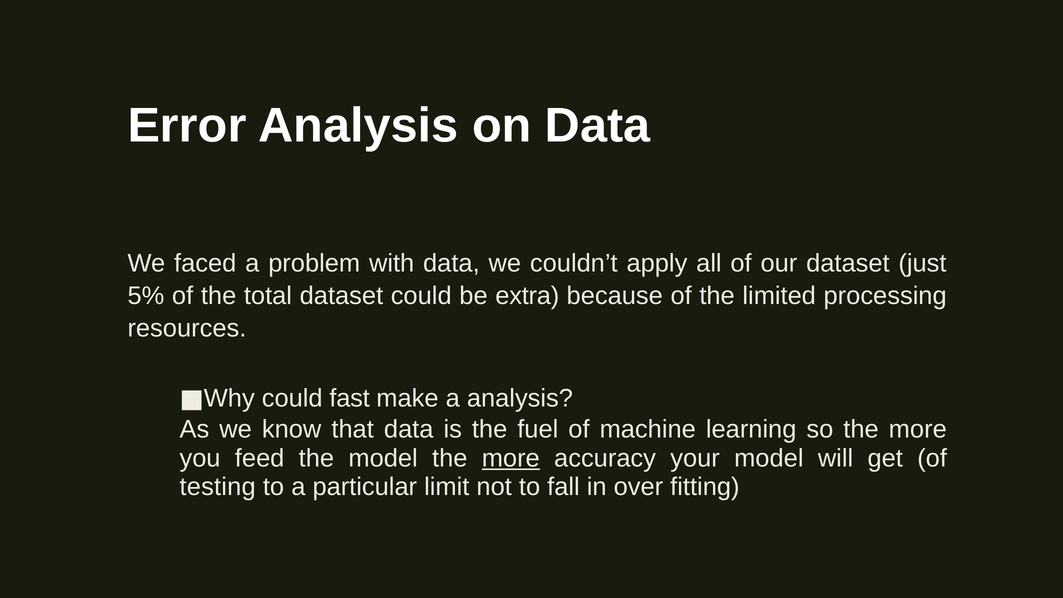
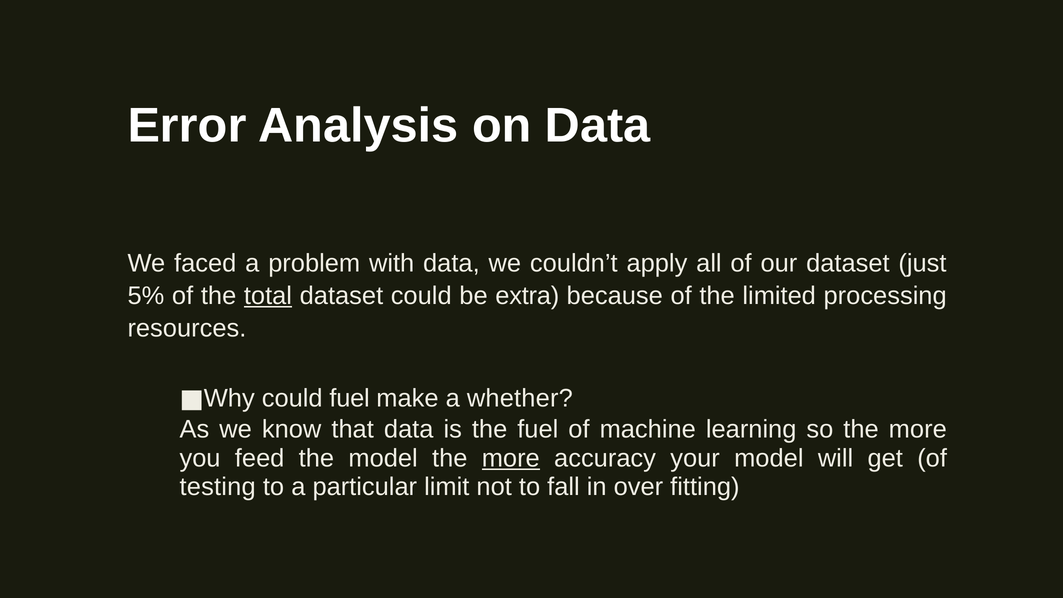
total underline: none -> present (268, 296)
could fast: fast -> fuel (350, 398)
a analysis: analysis -> whether (520, 398)
